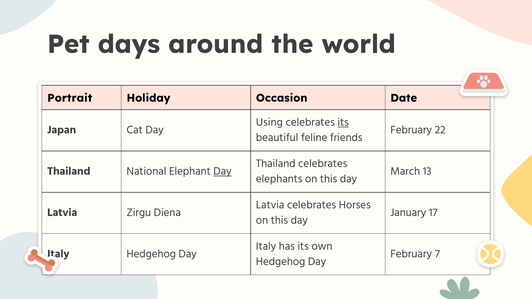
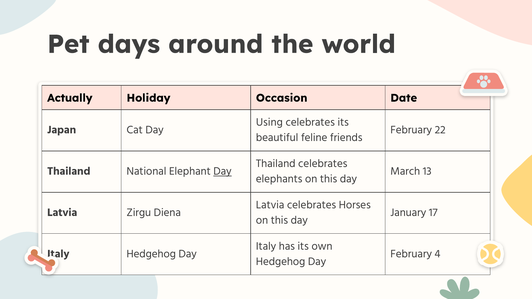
Portrait: Portrait -> Actually (70, 98)
its underline: present -> none (343, 122)
7: 7 -> 4 (437, 254)
